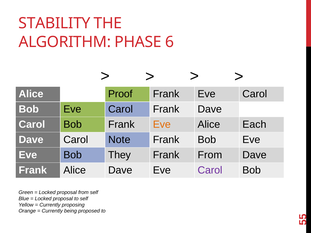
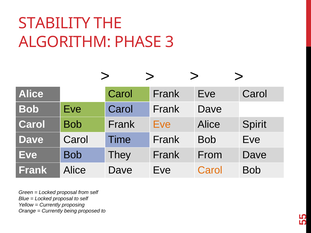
6: 6 -> 3 (169, 42)
Alice Proof: Proof -> Carol (120, 94)
Each: Each -> Spirit (254, 125)
Note: Note -> Time (119, 140)
Carol colour: purple -> orange (210, 170)
